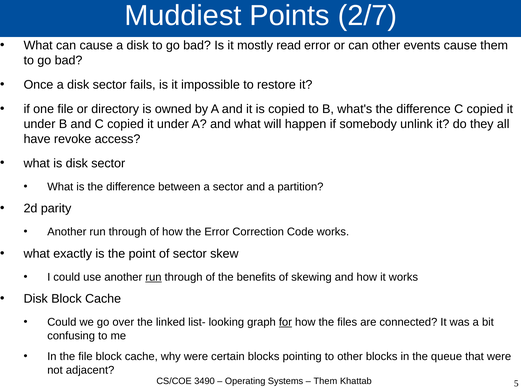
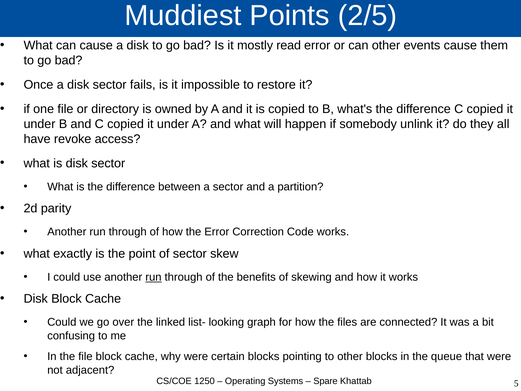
2/7: 2/7 -> 2/5 (367, 16)
for underline: present -> none (285, 322)
3490: 3490 -> 1250 (205, 381)
Them: Them -> Spare (325, 381)
